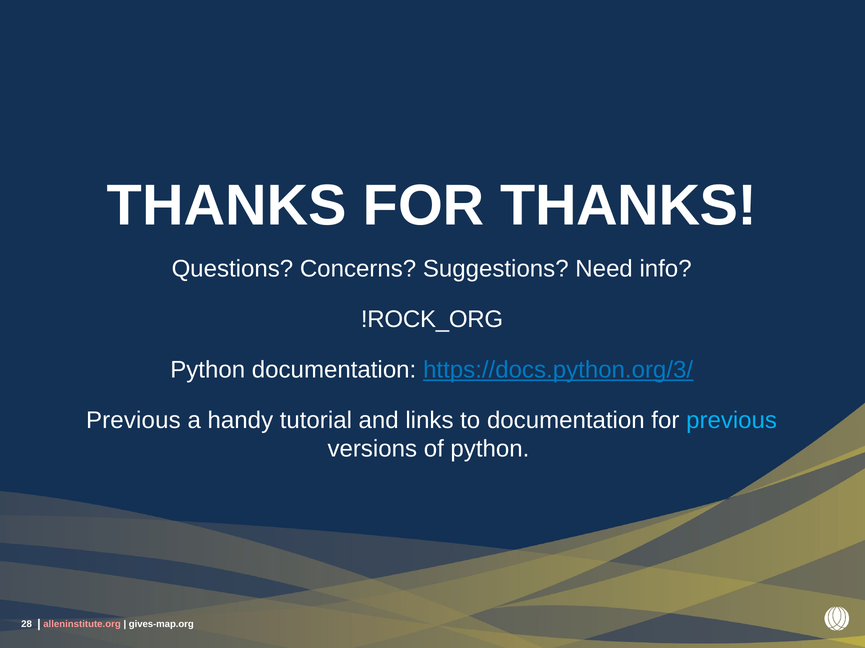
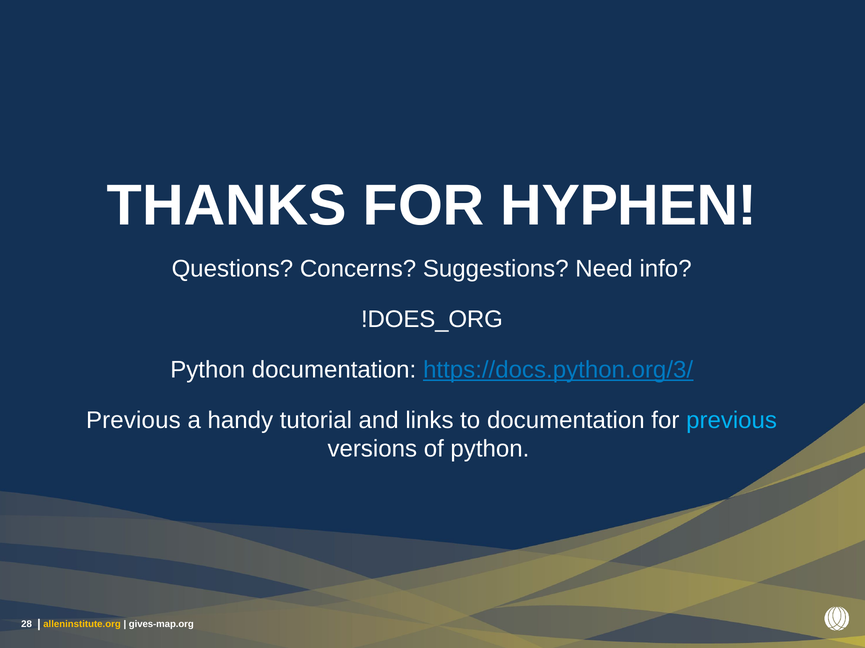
FOR THANKS: THANKS -> HYPHEN (629, 206)
!ROCK_ORG: !ROCK_ORG -> !DOES_ORG (432, 320)
alleninstitute.org colour: pink -> yellow (82, 625)
